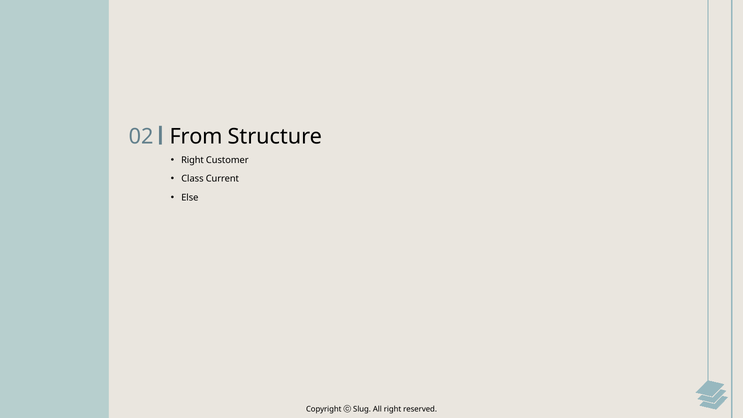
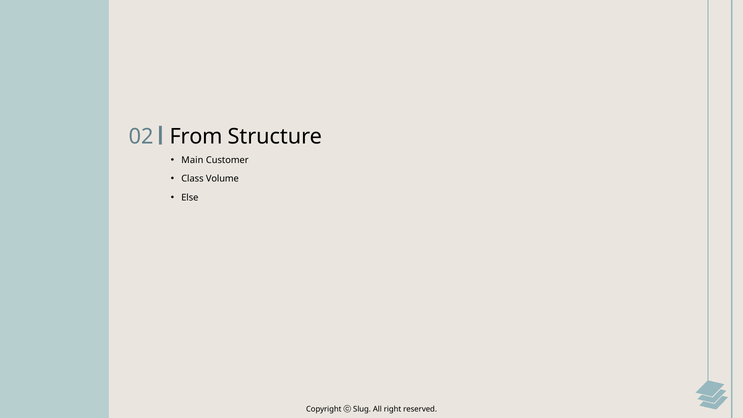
Right: Right -> Main (192, 160)
Current: Current -> Volume (222, 179)
